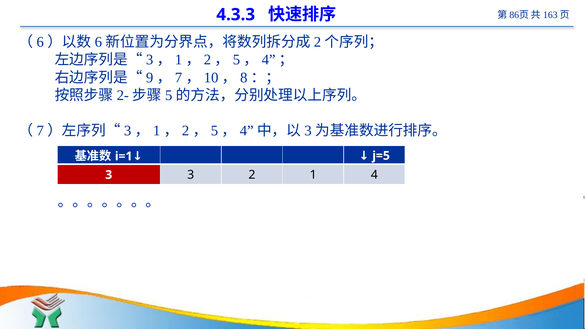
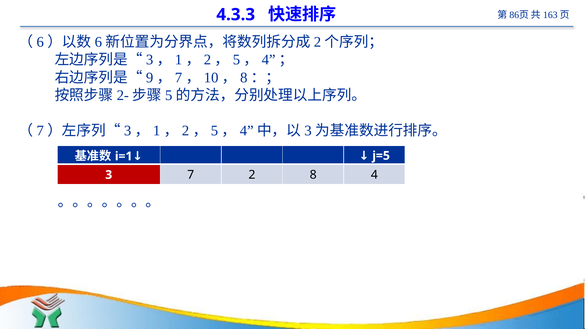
3 3: 3 -> 7 (191, 175)
1: 1 -> 8 (313, 175)
